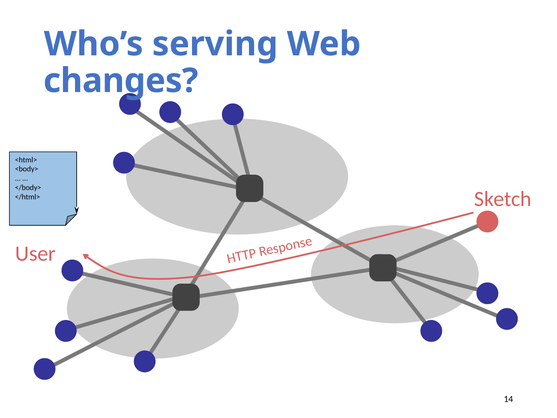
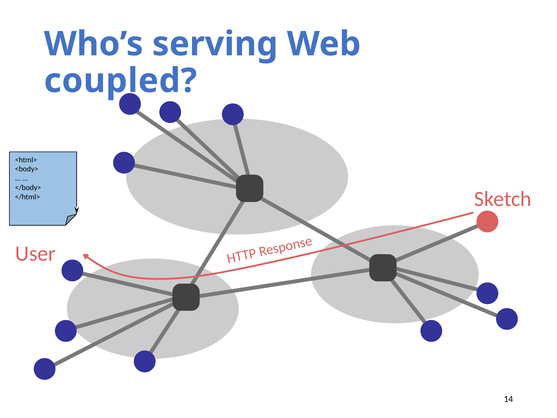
changes: changes -> coupled (120, 81)
